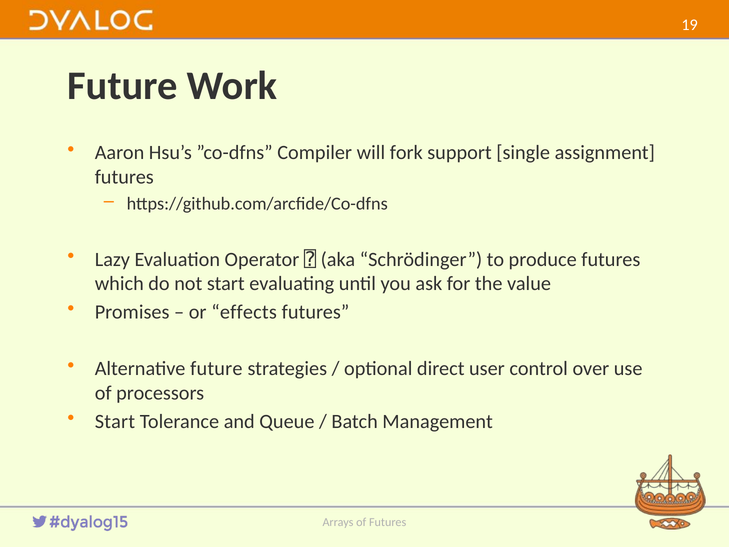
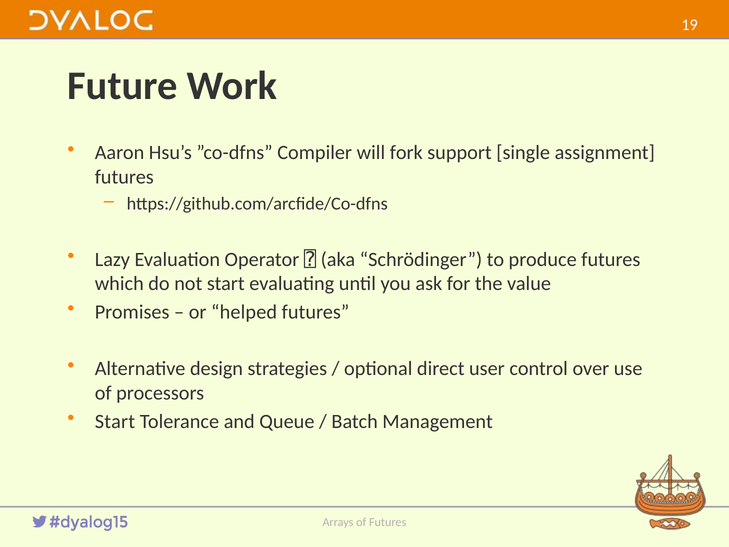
effects: effects -> helped (244, 312)
Alternative future: future -> design (216, 369)
